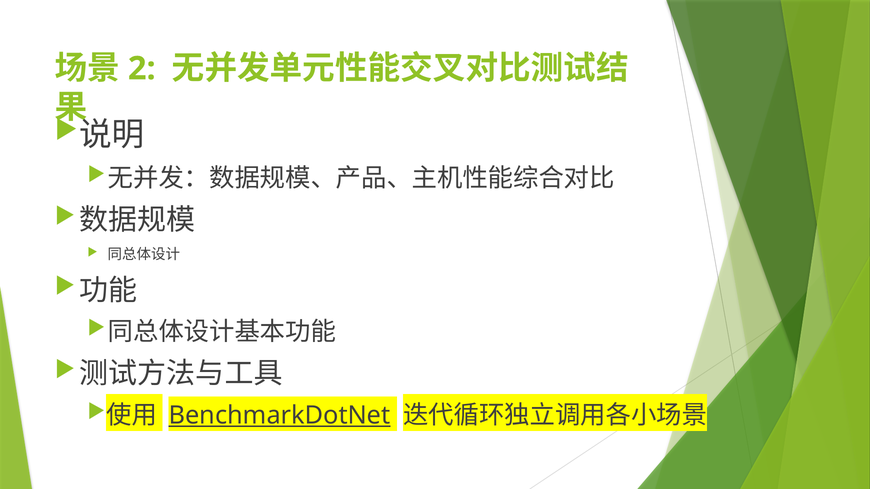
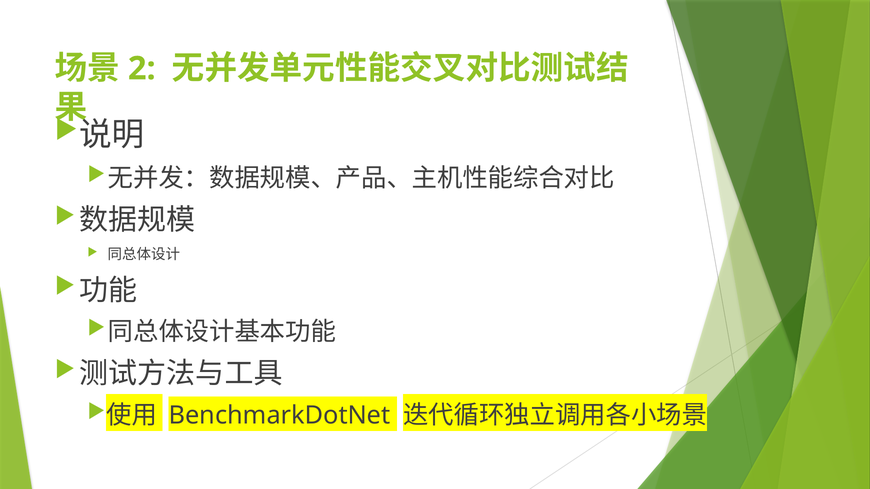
BenchmarkDotNet underline: present -> none (280, 415)
